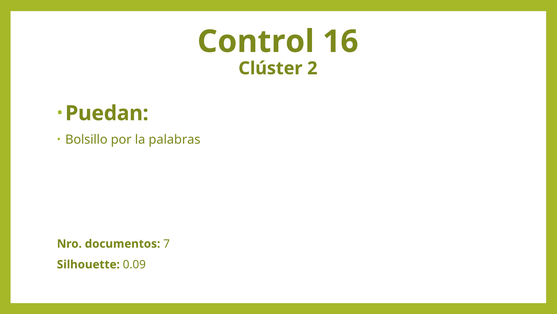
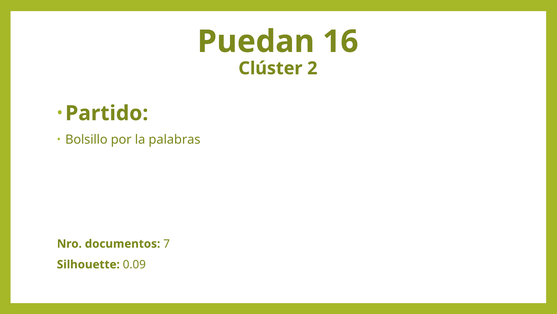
Control: Control -> Puedan (256, 42)
Puedan: Puedan -> Partido (107, 113)
